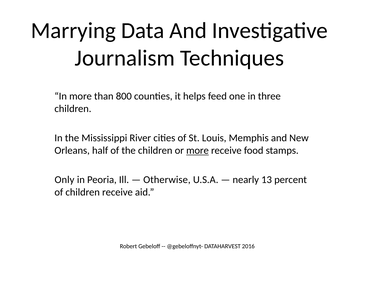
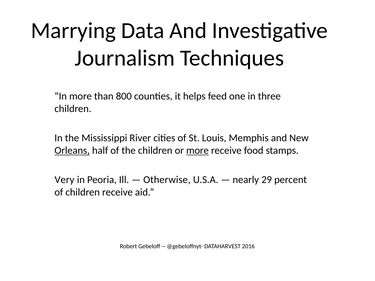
Orleans underline: none -> present (72, 151)
Only: Only -> Very (64, 180)
13: 13 -> 29 (267, 180)
